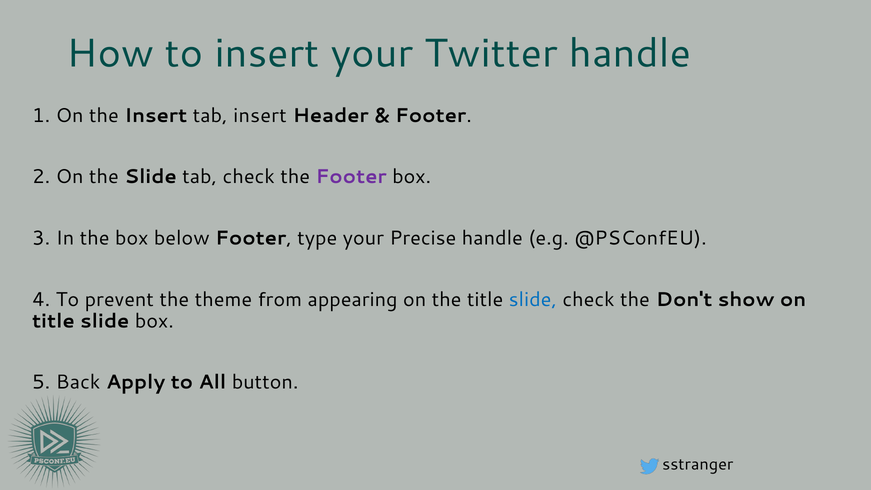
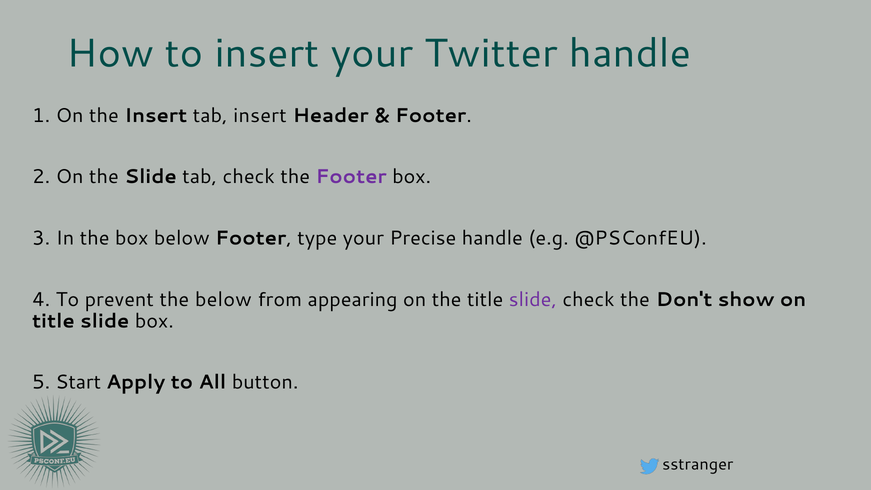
the theme: theme -> below (223, 299)
slide colour: blue -> purple (533, 299)
Back: Back -> Start (78, 382)
